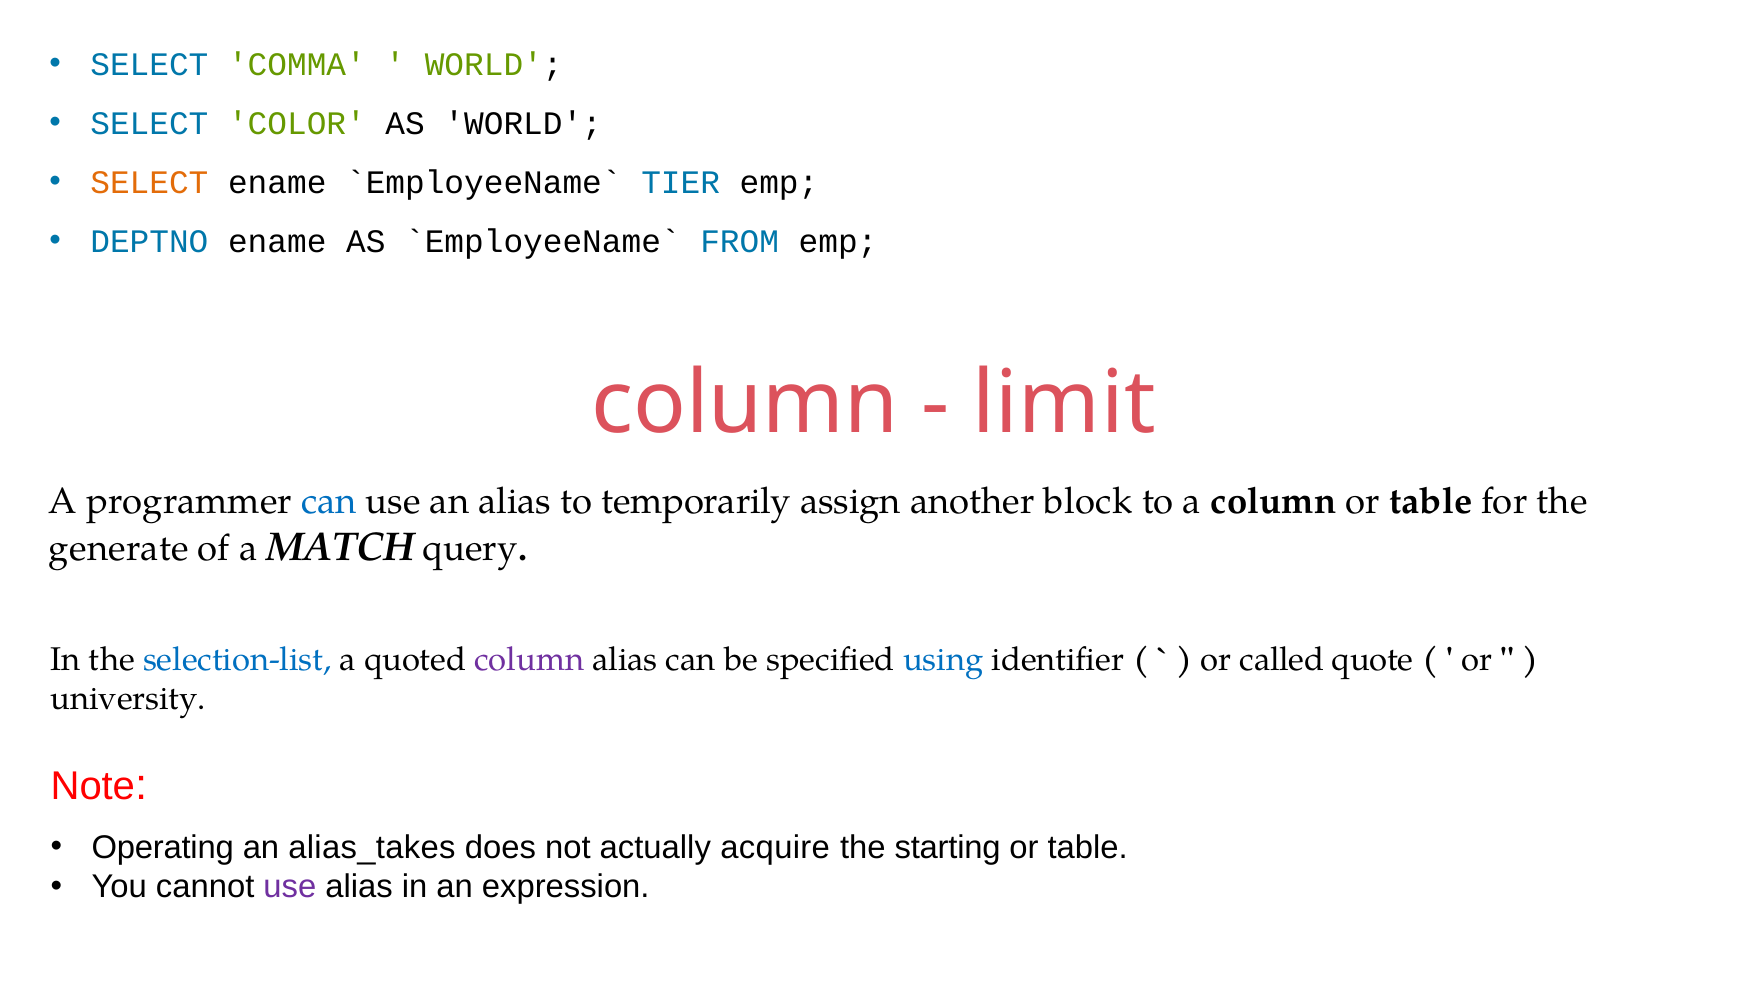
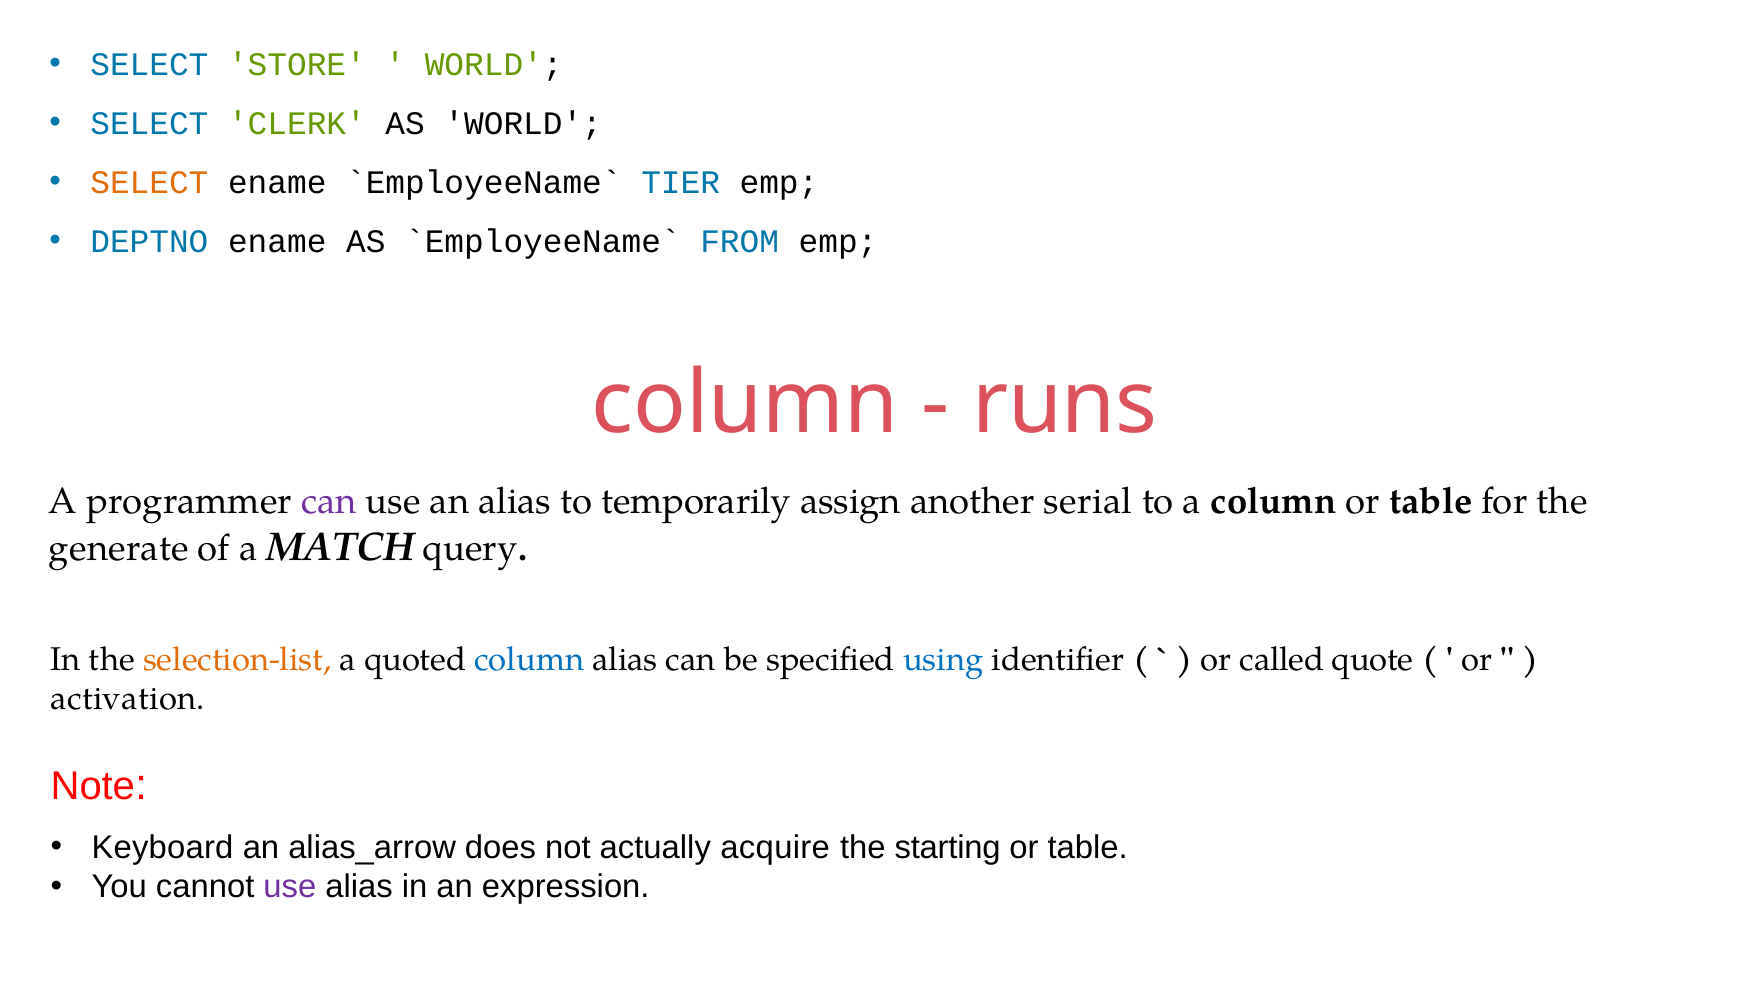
COMMA: COMMA -> STORE (297, 65)
COLOR: COLOR -> CLERK (297, 124)
limit: limit -> runs (1065, 404)
can colour: blue -> purple (329, 501)
block: block -> serial (1088, 501)
selection-list colour: blue -> orange (237, 660)
column colour: purple -> blue (529, 660)
university: university -> activation (128, 699)
Operating: Operating -> Keyboard (163, 848)
alias_takes: alias_takes -> alias_arrow (372, 848)
